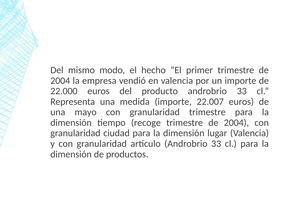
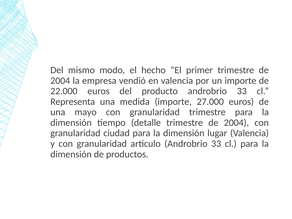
22.007: 22.007 -> 27.000 (210, 102)
recoge: recoge -> detalle (146, 123)
